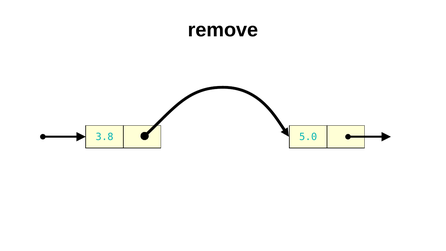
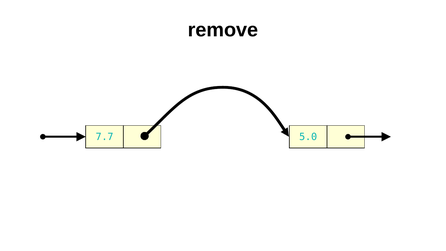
3.8: 3.8 -> 7.7 (105, 137)
